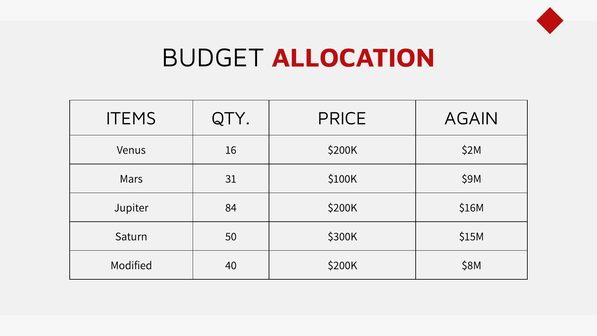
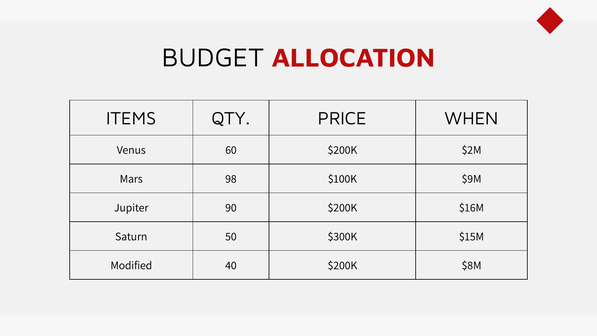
AGAIN: AGAIN -> WHEN (472, 118)
16: 16 -> 60 (231, 150)
31: 31 -> 98 (231, 179)
84: 84 -> 90 (231, 208)
